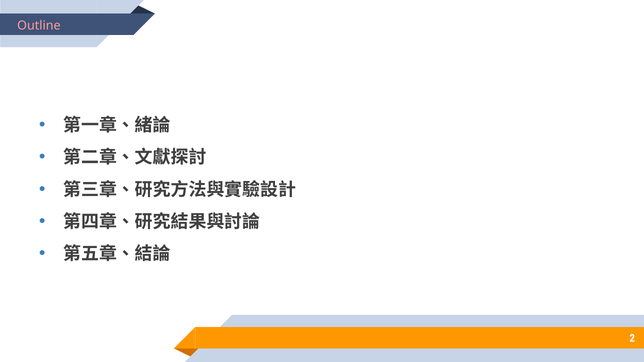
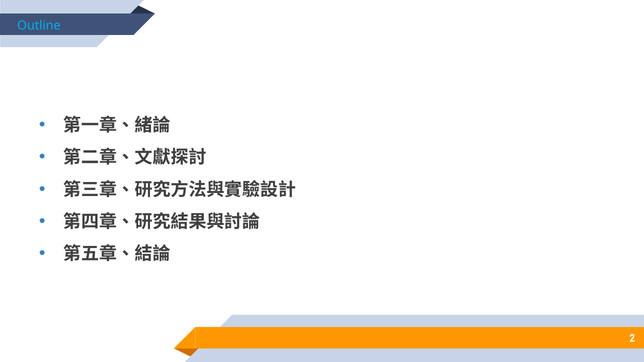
Outline colour: pink -> light blue (39, 25)
